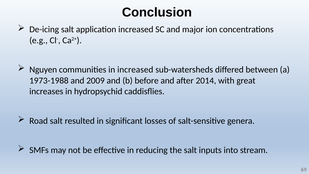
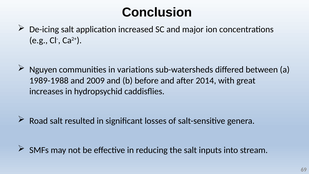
in increased: increased -> variations (135, 70)
1973-1988: 1973-1988 -> 1989-1988 (49, 80)
